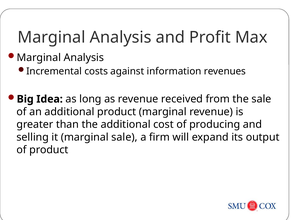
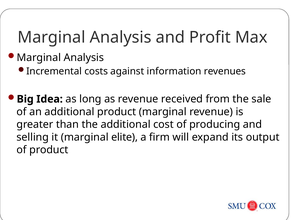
marginal sale: sale -> elite (125, 137)
